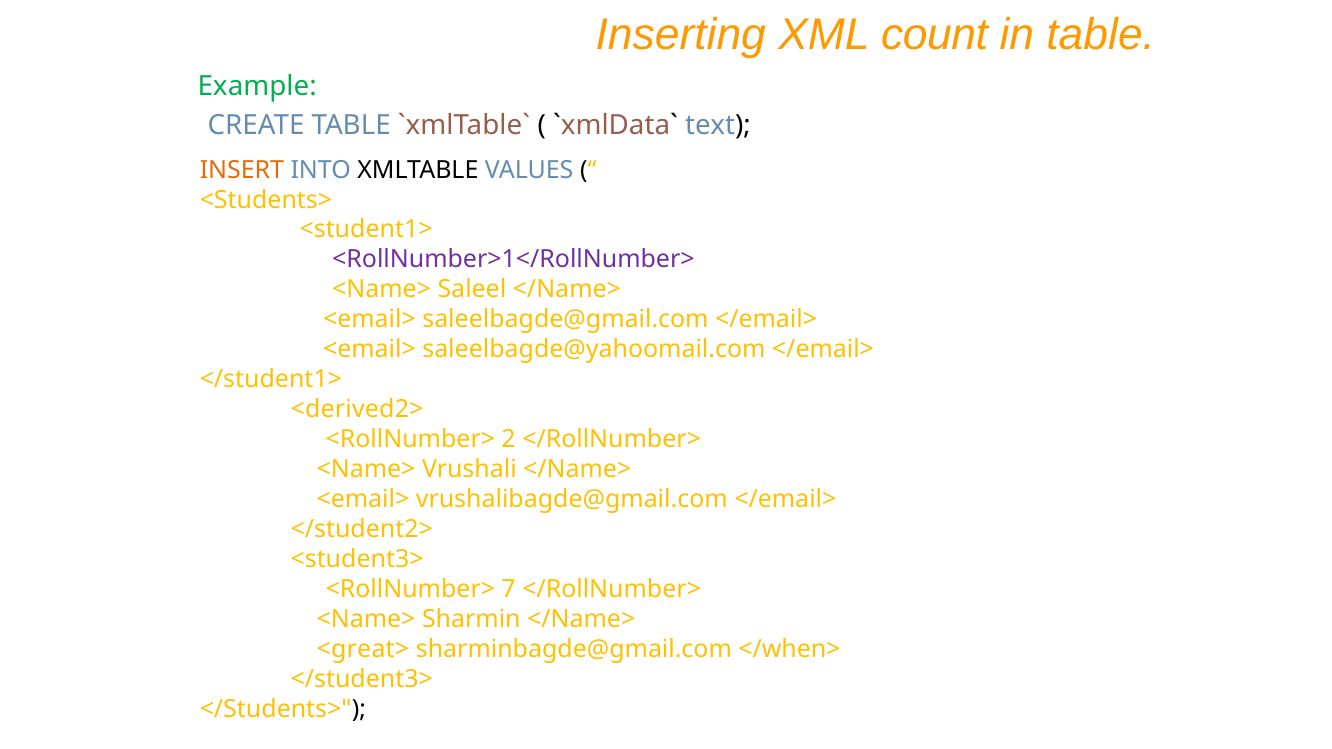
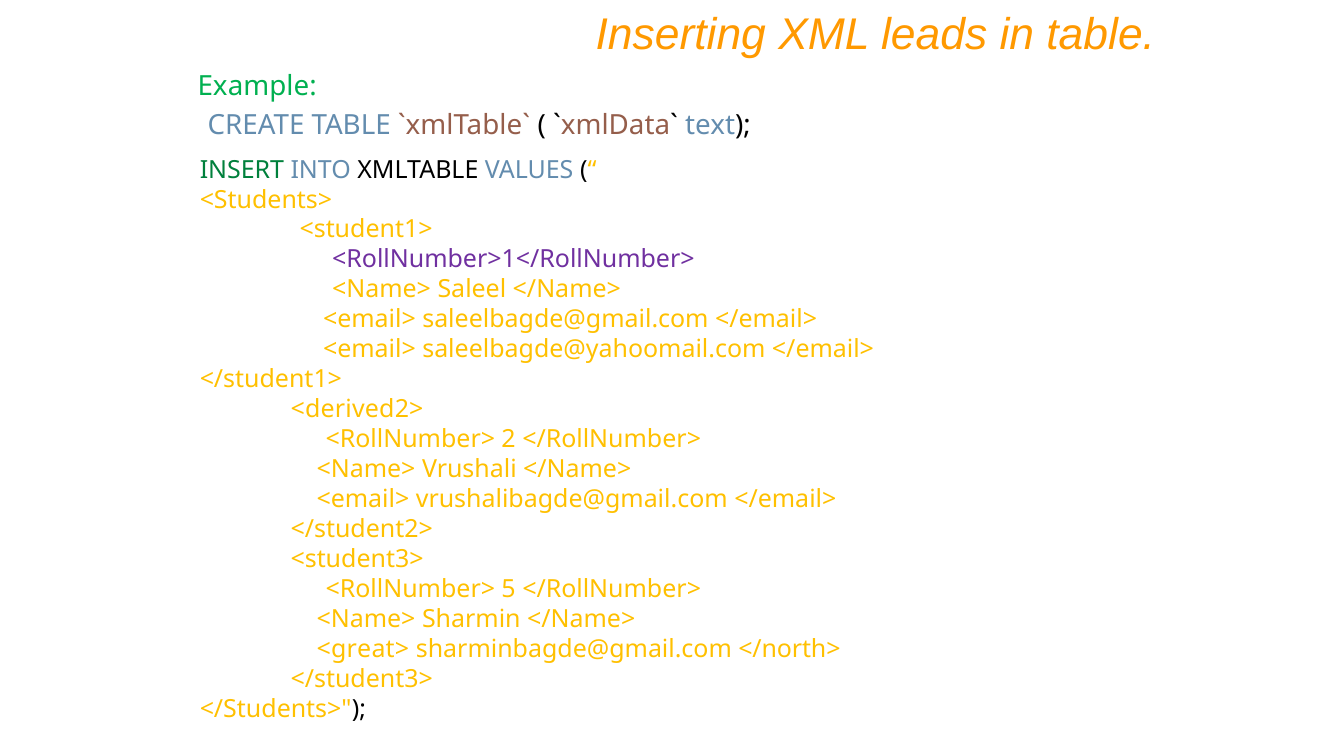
count: count -> leads (934, 35)
INSERT colour: orange -> green (242, 170)
7: 7 -> 5 (509, 589)
</when>: </when> -> </north> (789, 649)
